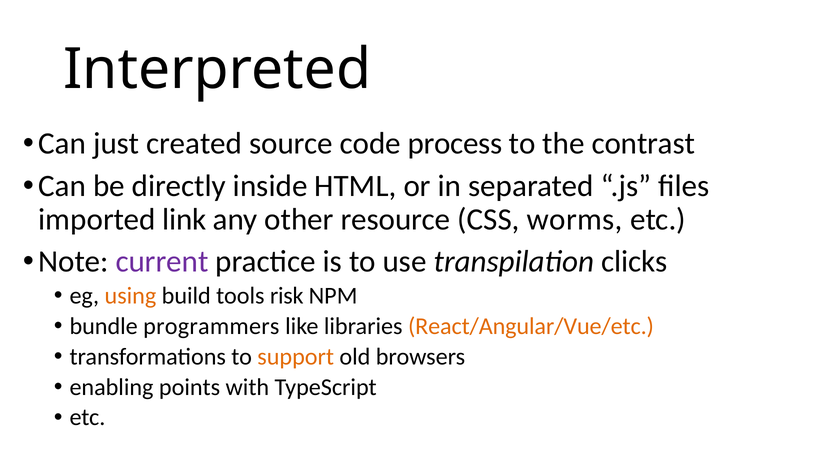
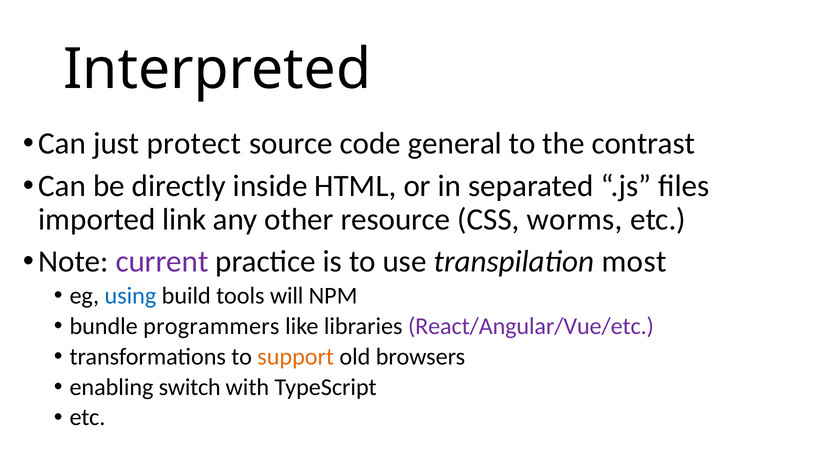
created: created -> protect (194, 144)
process: process -> general (455, 144)
clicks: clicks -> most (634, 262)
using colour: orange -> blue (130, 296)
risk: risk -> will (287, 296)
React/Angular/Vue/etc colour: orange -> purple (531, 327)
points: points -> switch (190, 387)
